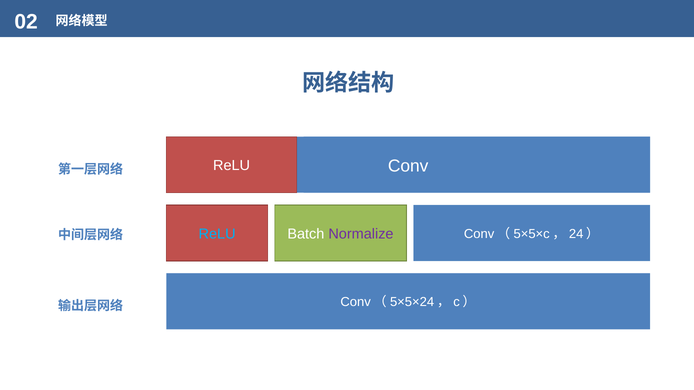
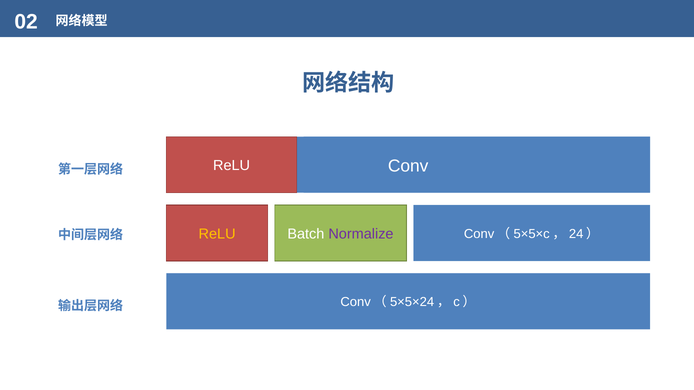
ReLU colour: light blue -> yellow (217, 234)
